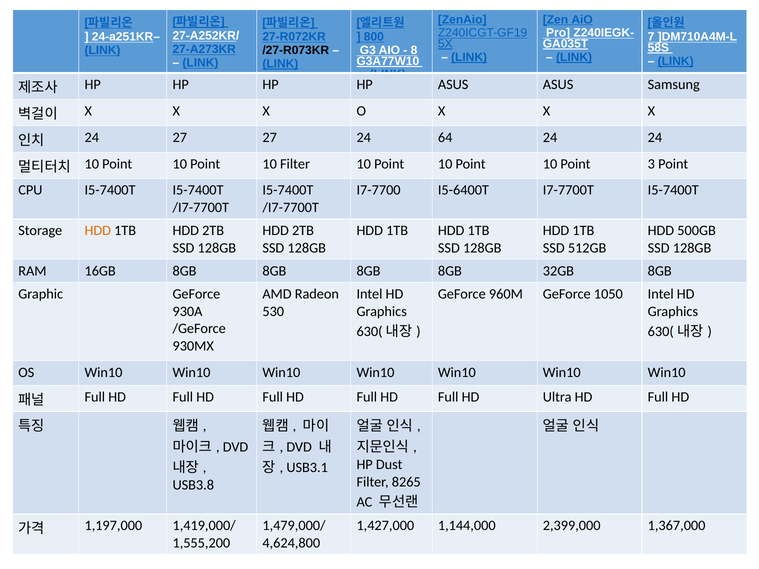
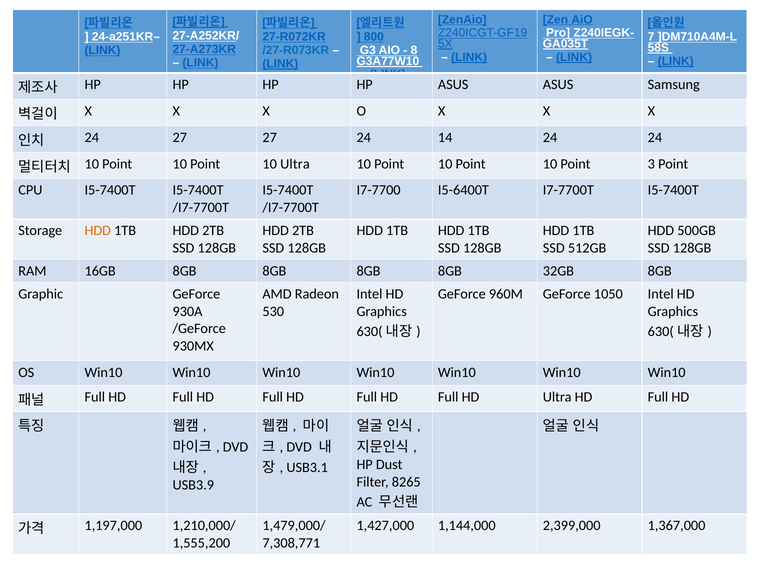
/27-R073KR colour: black -> blue (296, 50)
64: 64 -> 14 (445, 138)
10 Filter: Filter -> Ultra (295, 164)
USB3.8: USB3.8 -> USB3.9 (193, 485)
1,419,000/: 1,419,000/ -> 1,210,000/ (204, 526)
4,624,800: 4,624,800 -> 7,308,771 (291, 543)
